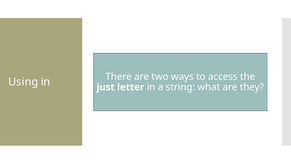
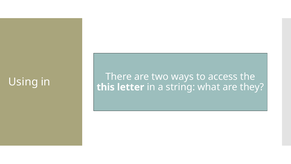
just: just -> this (106, 87)
